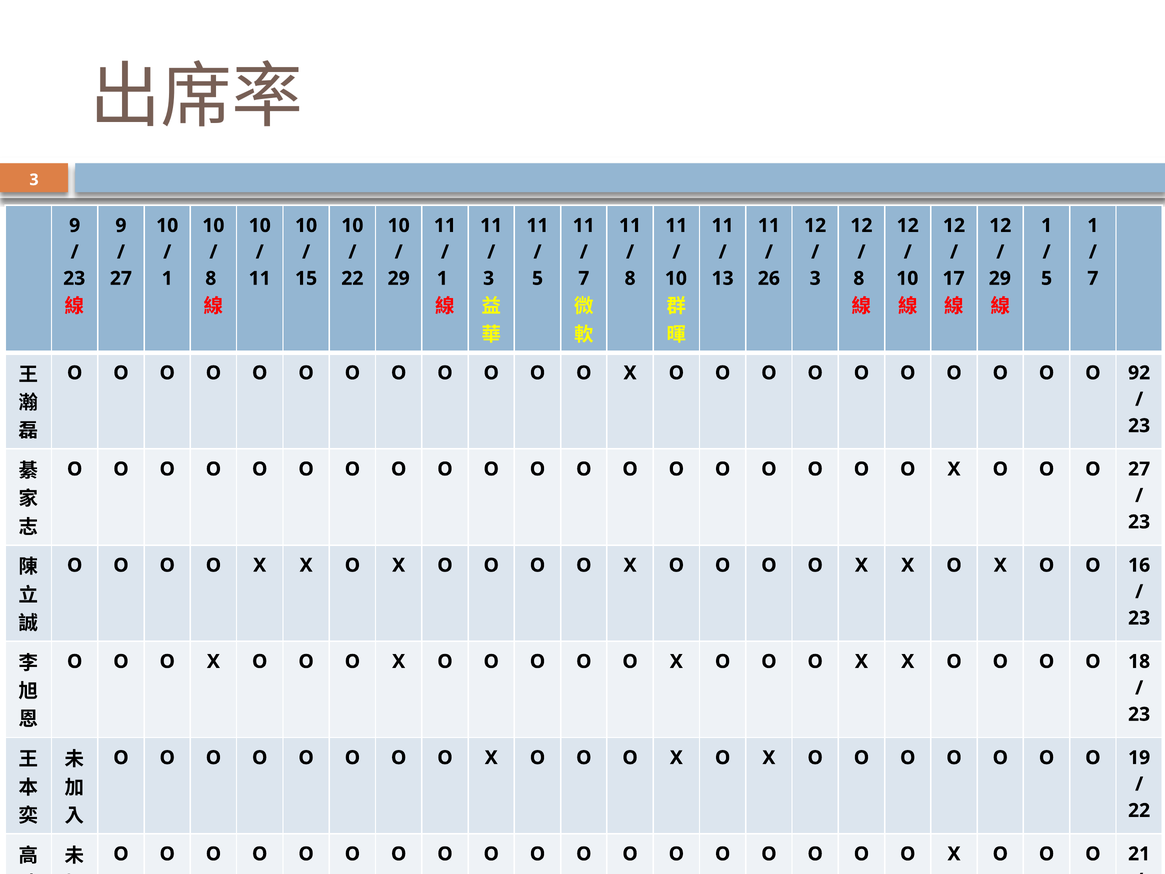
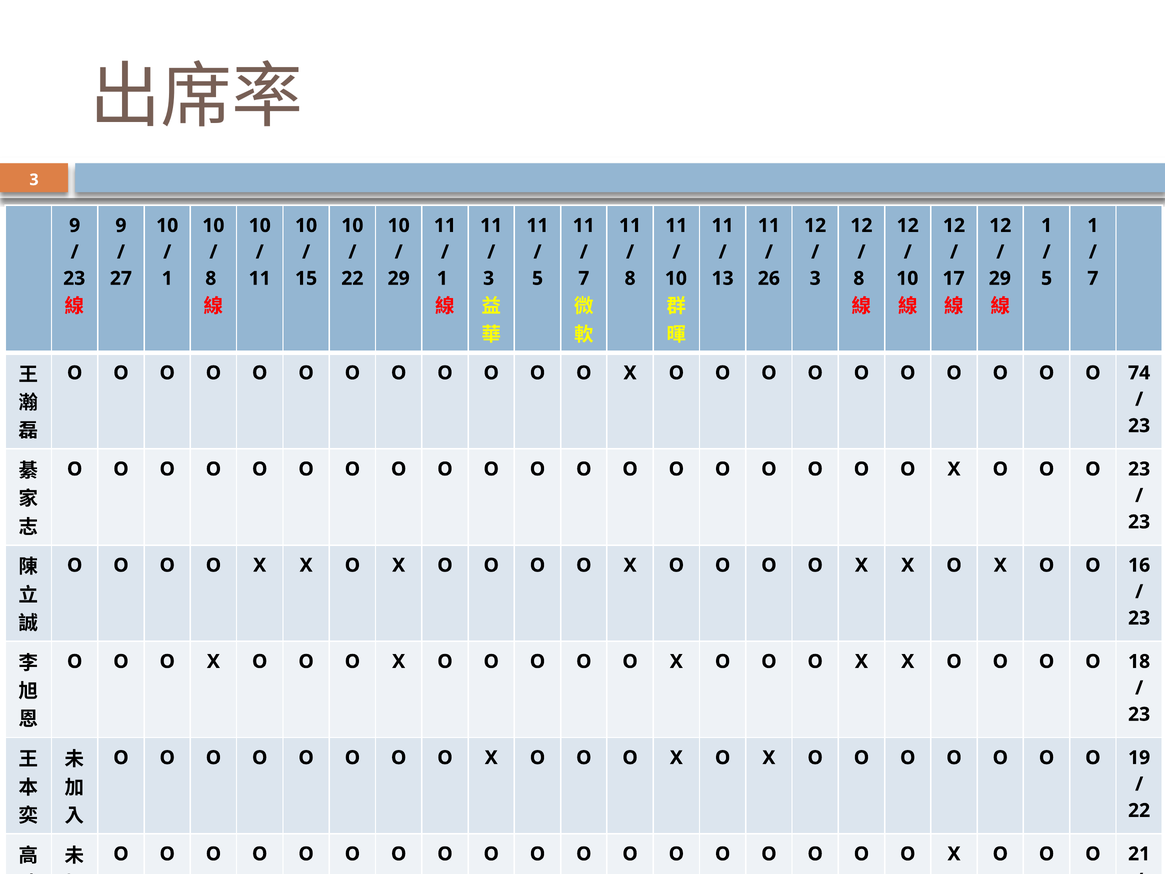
92: 92 -> 74 (1139, 373)
O 27: 27 -> 23 (1139, 469)
